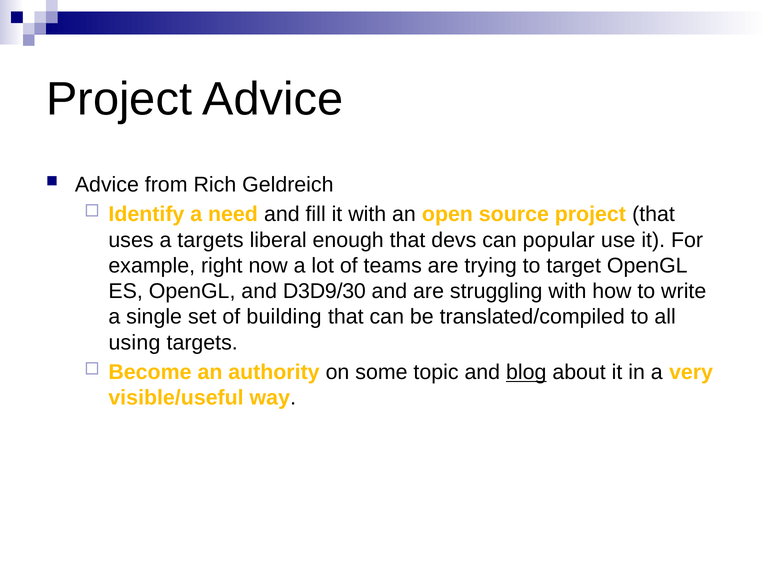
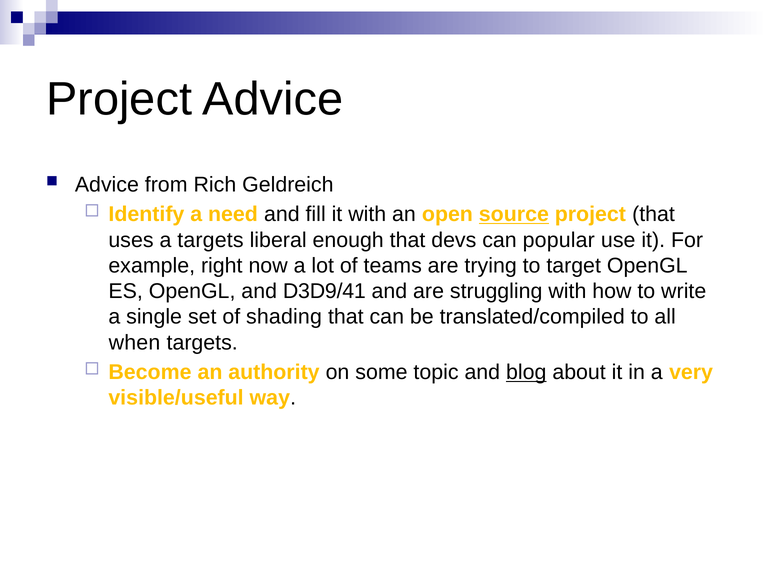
source underline: none -> present (514, 214)
D3D9/30: D3D9/30 -> D3D9/41 (324, 291)
building: building -> shading (284, 317)
using: using -> when (134, 342)
